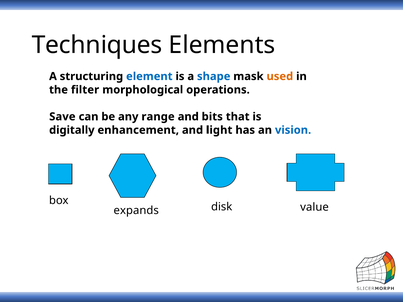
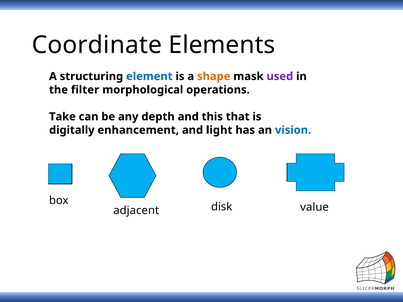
Techniques: Techniques -> Coordinate (97, 45)
shape colour: blue -> orange (214, 76)
used colour: orange -> purple (280, 76)
Save: Save -> Take (62, 117)
range: range -> depth (158, 117)
bits: bits -> this (212, 117)
expands: expands -> adjacent (136, 211)
